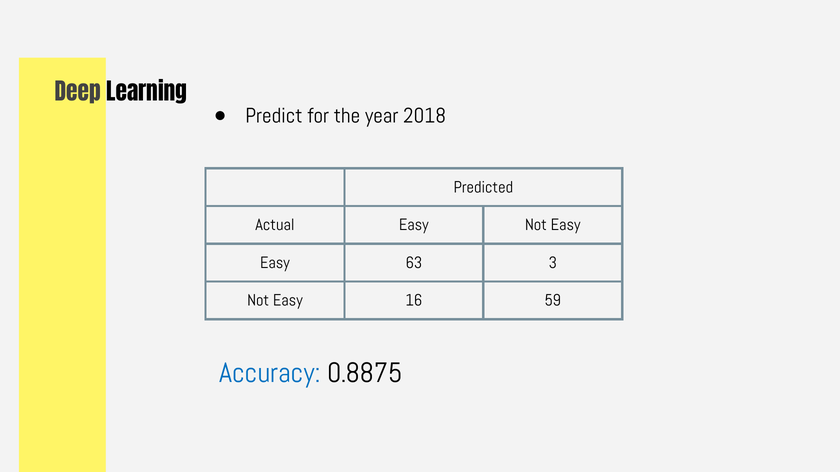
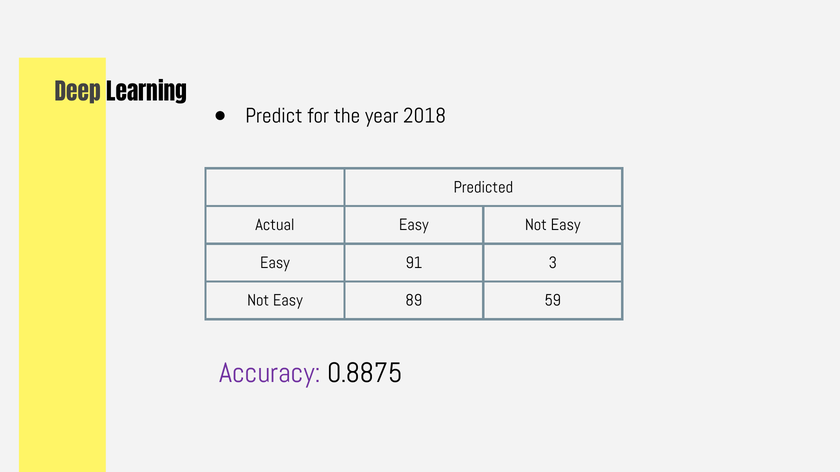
63: 63 -> 91 (414, 263)
16: 16 -> 89 (414, 301)
Accuracy colour: blue -> purple (270, 374)
